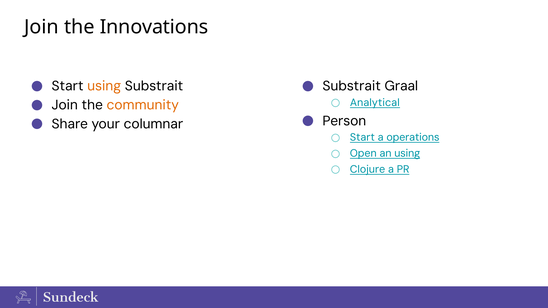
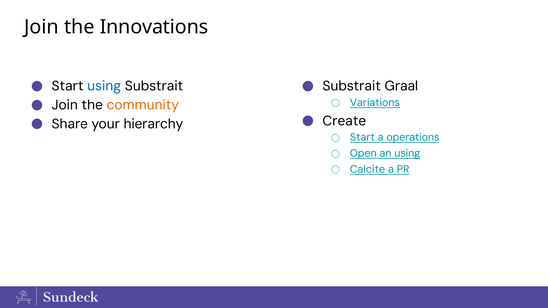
using colour: orange -> blue (104, 86)
Analytical: Analytical -> Variations (375, 103)
Person: Person -> Create (344, 121)
columnar: columnar -> hierarchy (153, 124)
Clojure: Clojure -> Calcite (367, 169)
